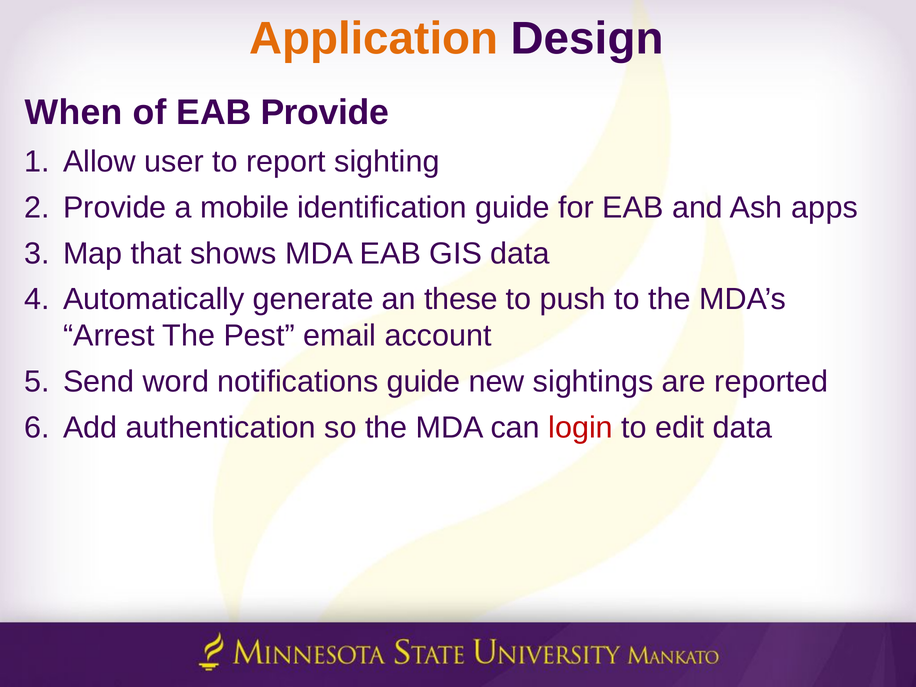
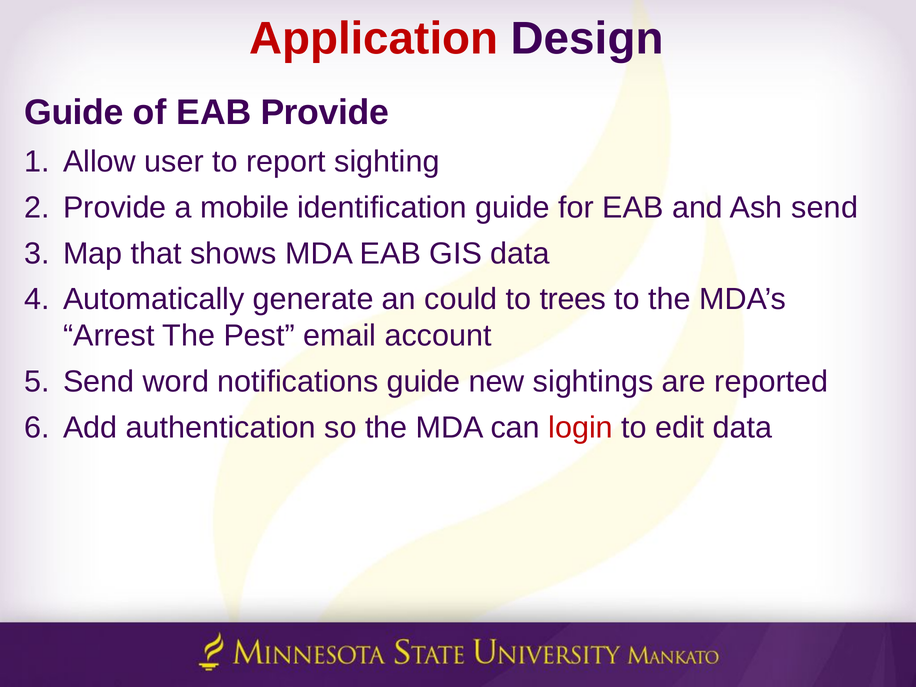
Application colour: orange -> red (374, 39)
When: When -> Guide (74, 112)
Ash apps: apps -> send (825, 208)
these: these -> could (461, 299)
push: push -> trees (573, 299)
